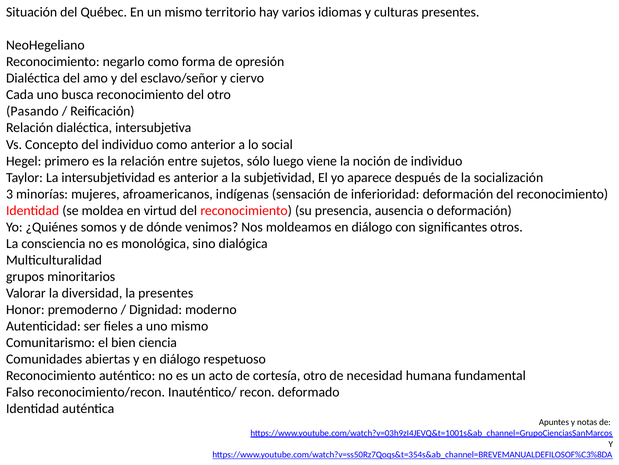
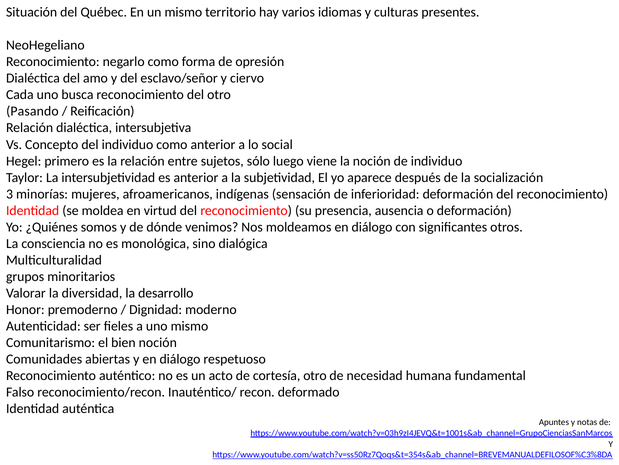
la presentes: presentes -> desarrollo (166, 293)
bien ciencia: ciencia -> noción (158, 342)
